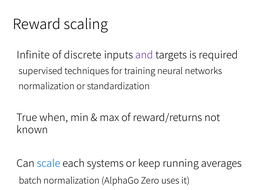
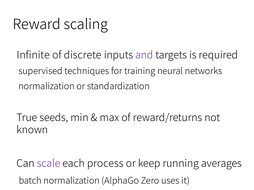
when: when -> seeds (54, 118)
scale colour: blue -> purple (49, 164)
systems: systems -> process (105, 164)
